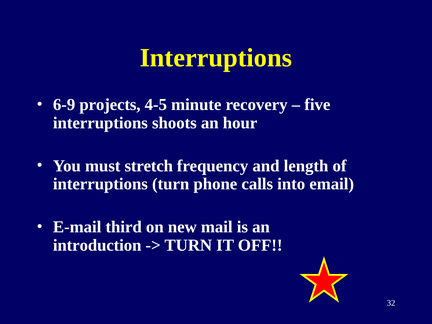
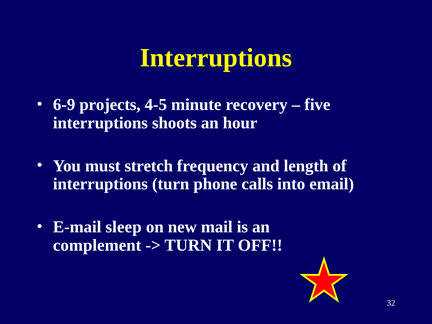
third: third -> sleep (124, 227)
introduction: introduction -> complement (97, 245)
